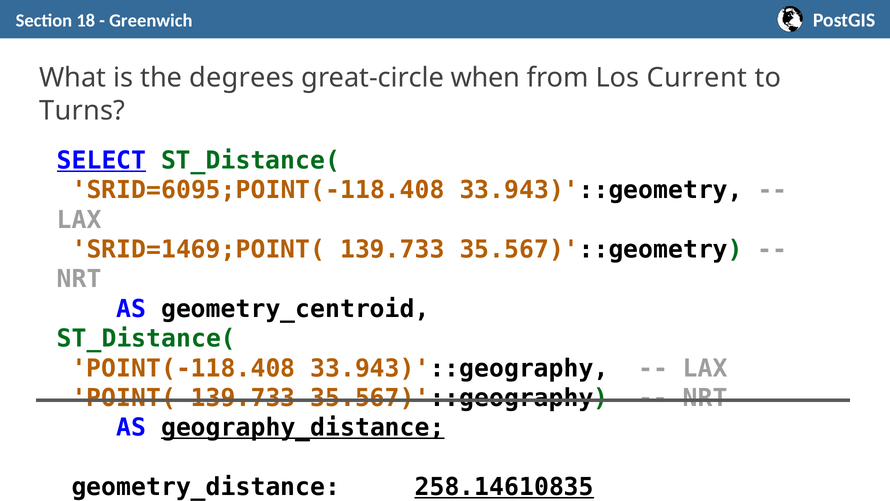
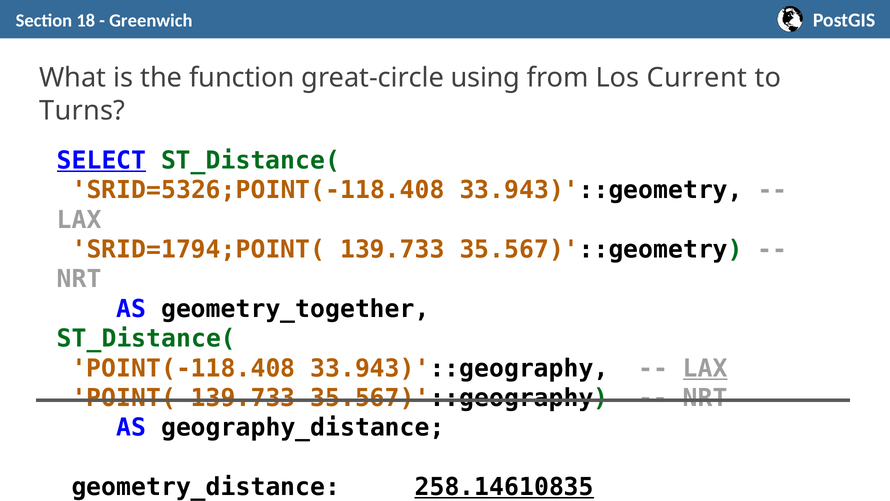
degrees: degrees -> function (242, 78)
when: when -> using (486, 78)
SRID=6095;POINT(-118.408: SRID=6095;POINT(-118.408 -> SRID=5326;POINT(-118.408 (258, 190)
SRID=1469;POINT(: SRID=1469;POINT( -> SRID=1794;POINT( (198, 249)
geometry_centroid: geometry_centroid -> geometry_together (295, 309)
LAX underline: none -> present (705, 368)
geography_distance underline: present -> none (303, 428)
